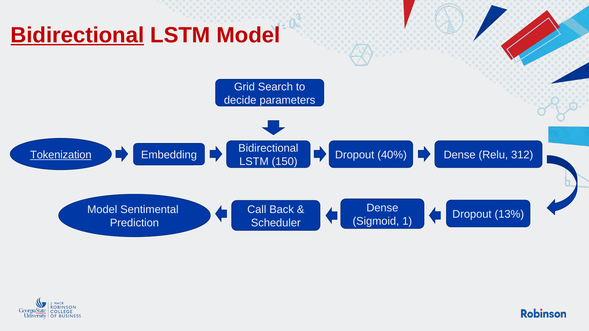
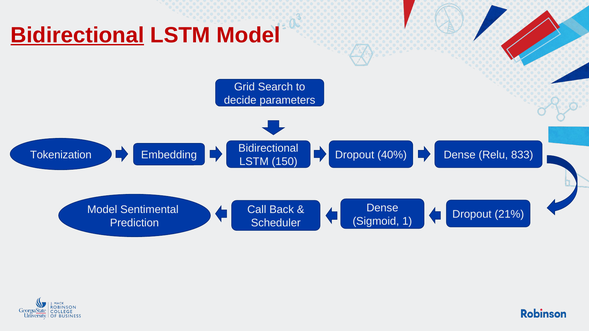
Tokenization underline: present -> none (61, 155)
312: 312 -> 833 (522, 155)
13%: 13% -> 21% (509, 214)
